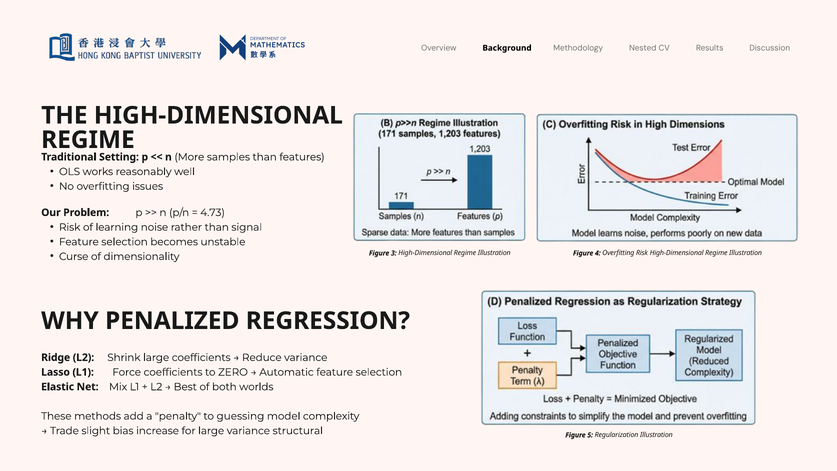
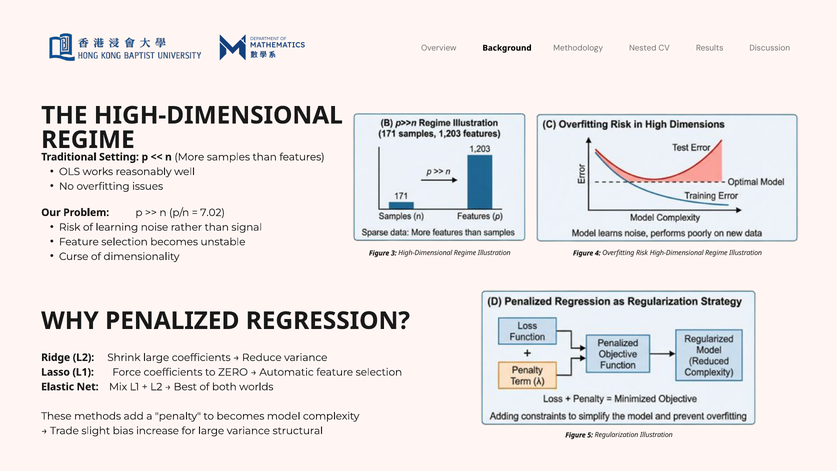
4.73: 4.73 -> 7.02 (213, 212)
to guessing: guessing -> becomes (240, 416)
